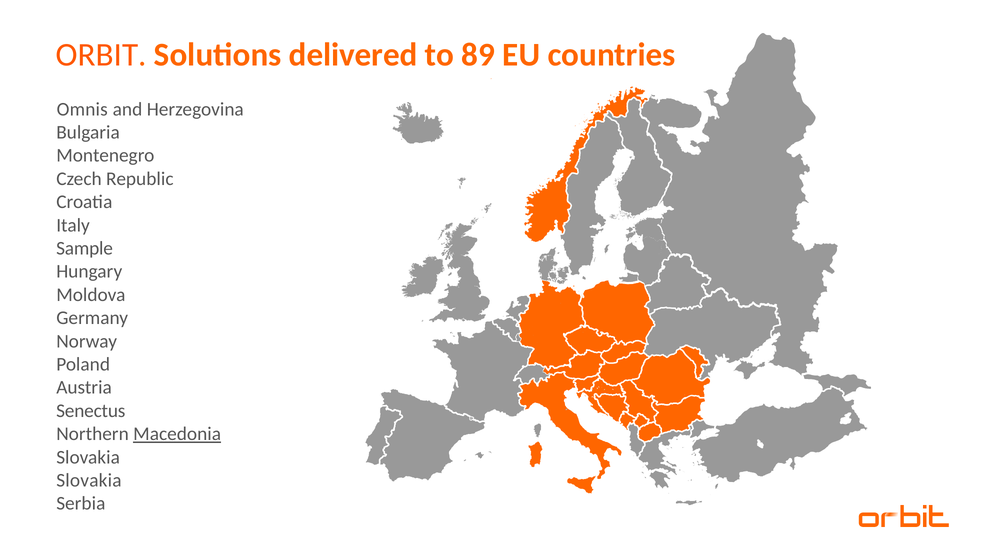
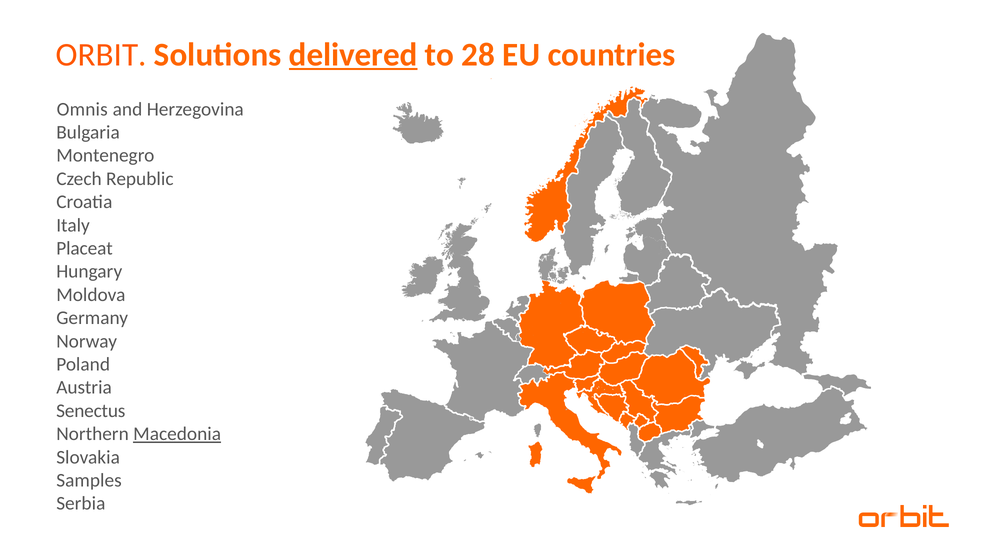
delivered underline: none -> present (353, 55)
89: 89 -> 28 (478, 55)
Sample: Sample -> Placeat (85, 248)
Slovakia: Slovakia -> Samples (89, 481)
